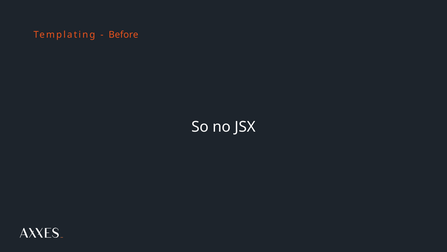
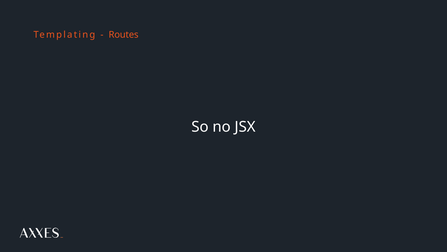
Before: Before -> Routes (124, 35)
